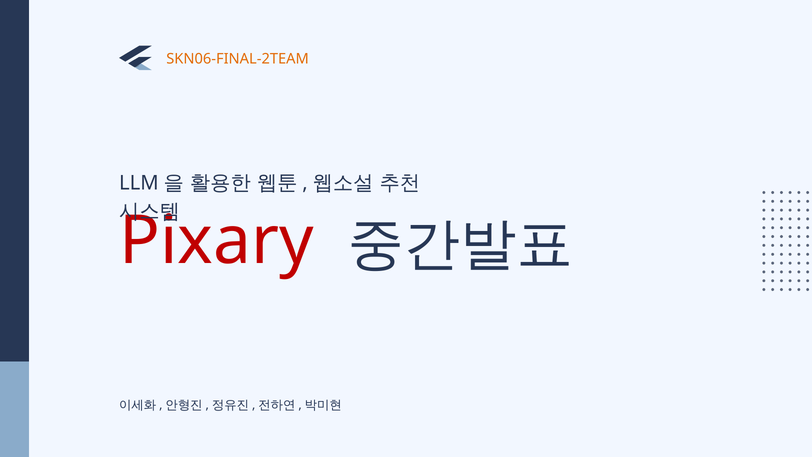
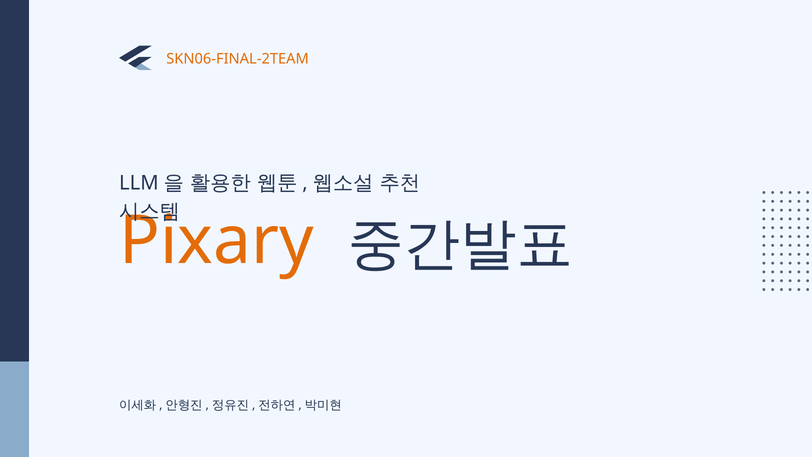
Pixary colour: red -> orange (216, 241)
